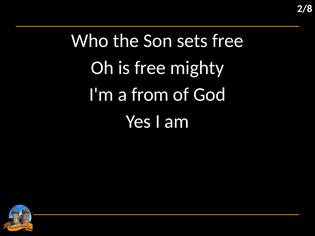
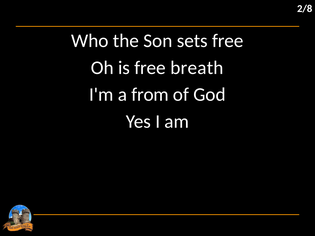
mighty: mighty -> breath (197, 68)
